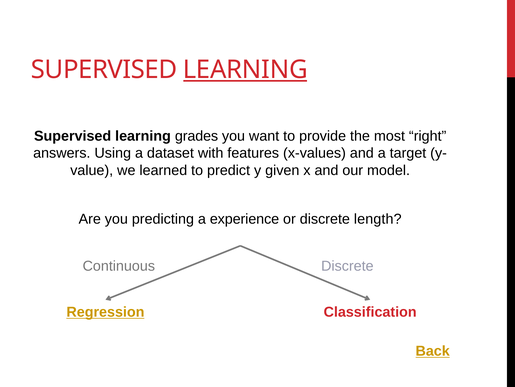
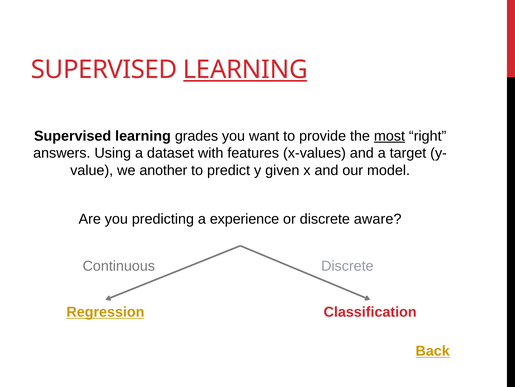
most underline: none -> present (389, 136)
learned: learned -> another (163, 170)
length: length -> aware (378, 219)
